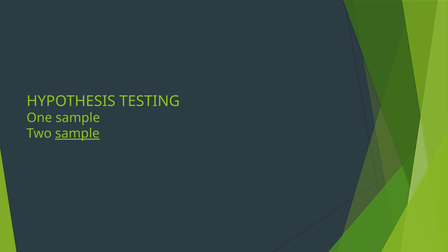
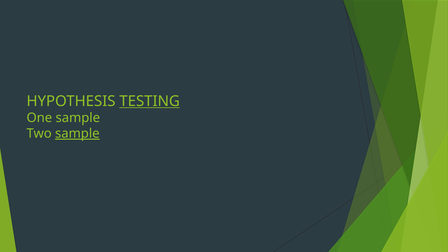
TESTING underline: none -> present (150, 101)
